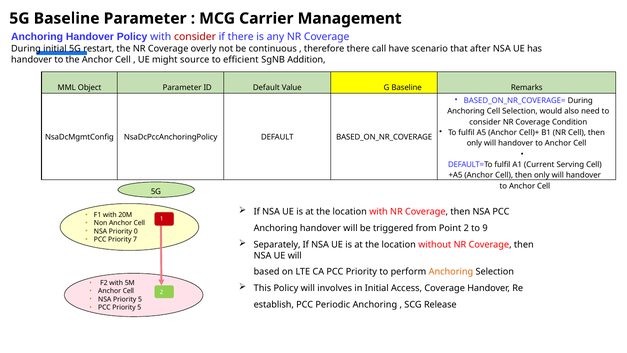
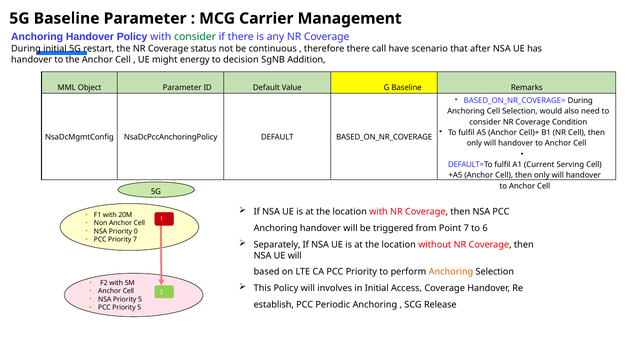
consider colour: red -> green (195, 37)
overly: overly -> status (204, 48)
source: source -> energy (195, 59)
efficient: efficient -> decision (241, 59)
Point 2: 2 -> 7 (466, 228)
9: 9 -> 6 (485, 228)
